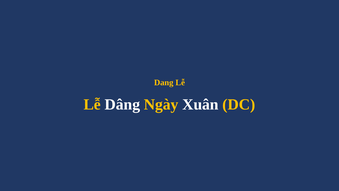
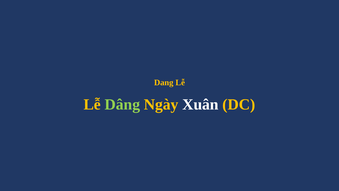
Dâng colour: white -> light green (122, 104)
